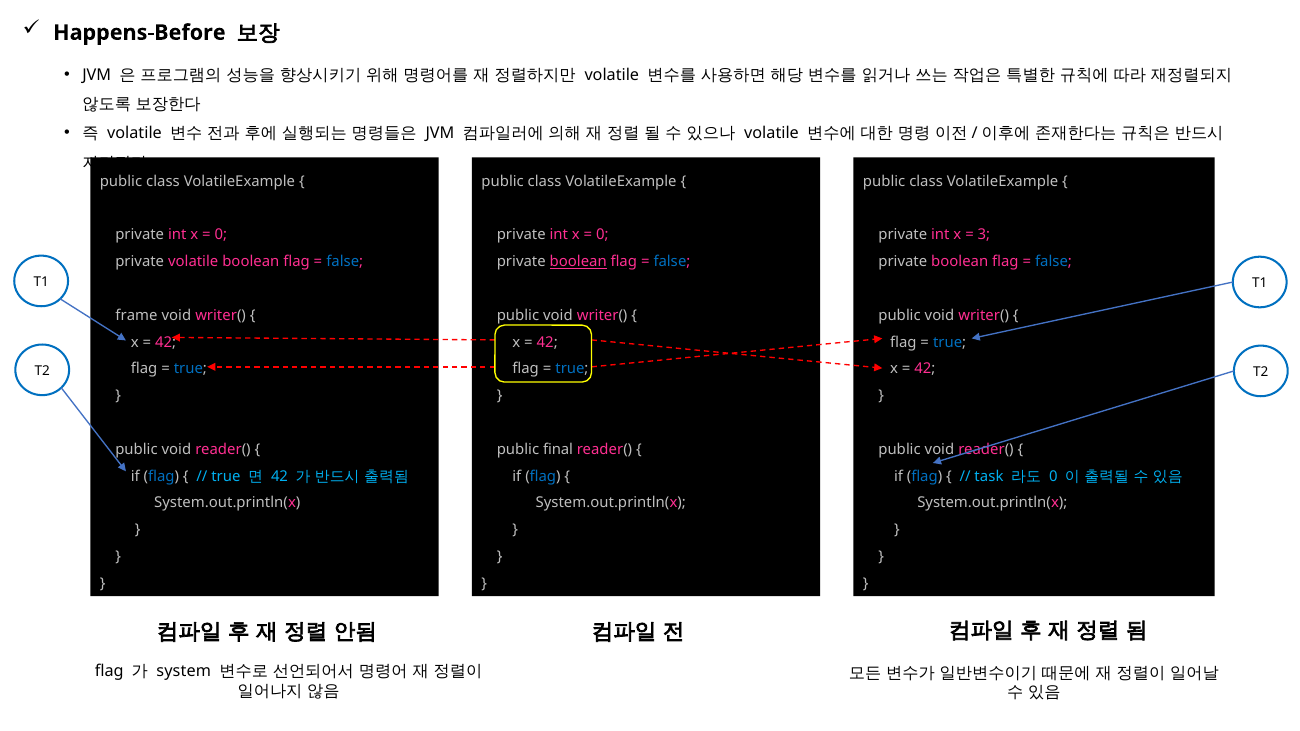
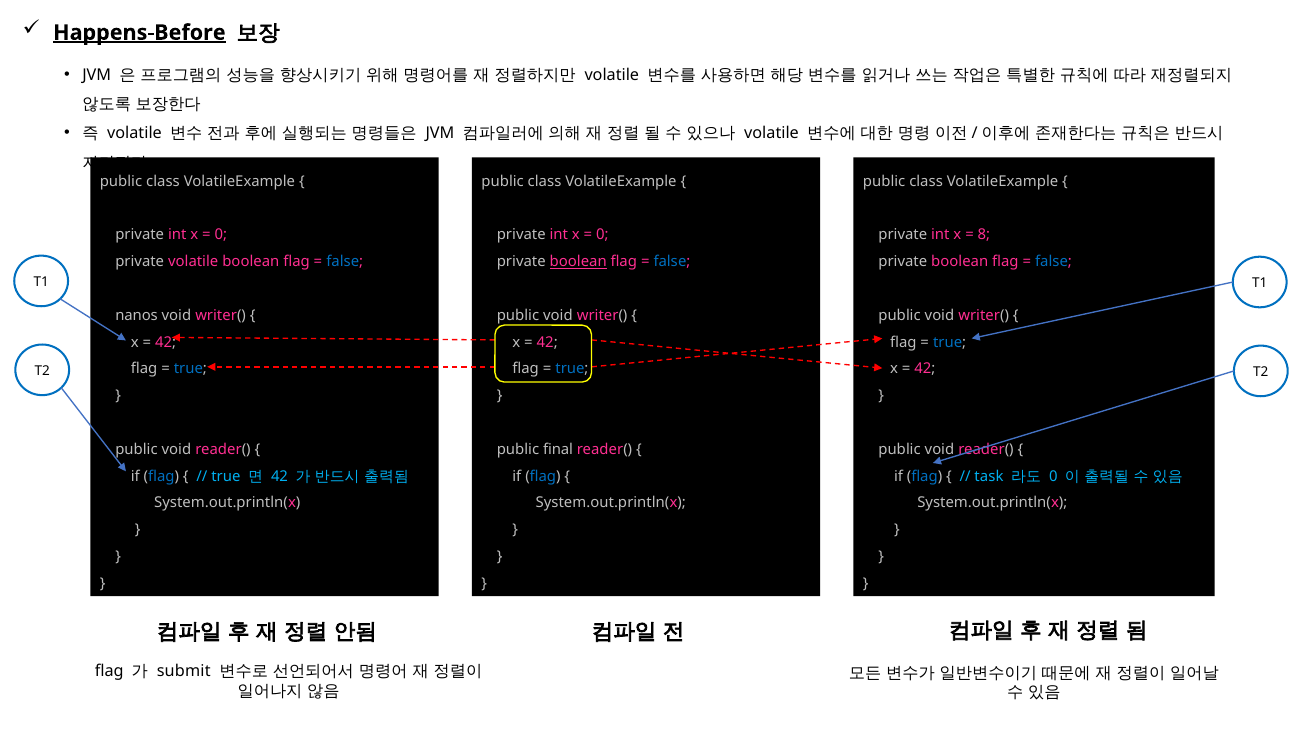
Happens-Before underline: none -> present (139, 33)
3: 3 -> 8 (984, 235)
frame: frame -> nanos (137, 315)
system: system -> submit (184, 672)
